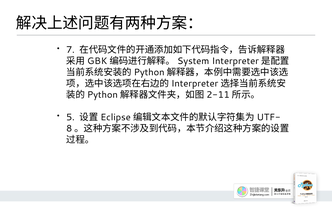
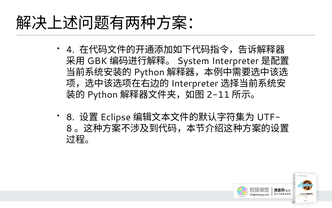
7: 7 -> 4 (70, 50)
5: 5 -> 8 (70, 117)
